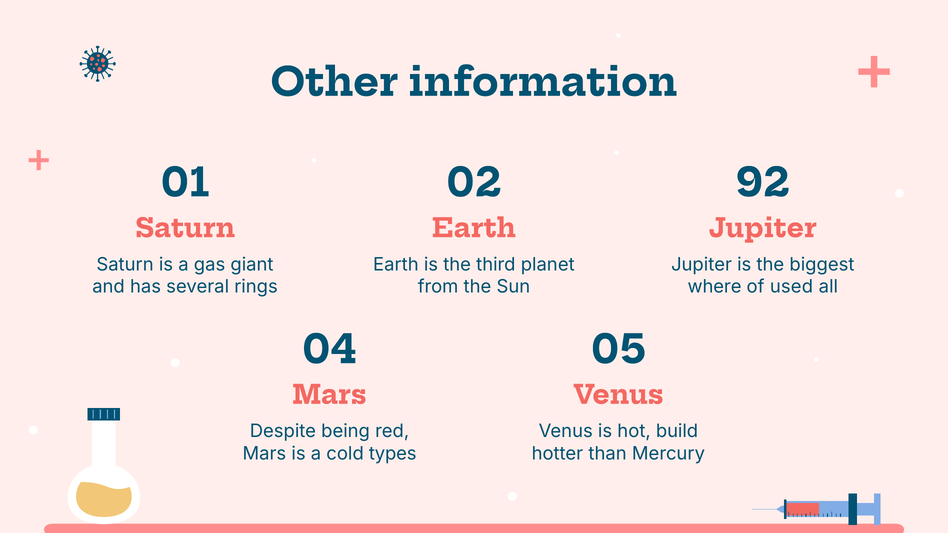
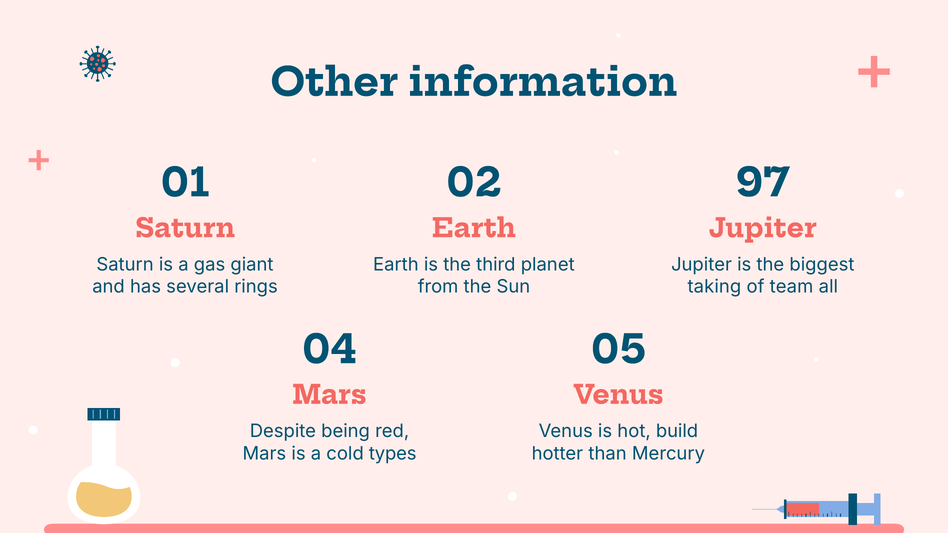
92: 92 -> 97 (763, 183)
where: where -> taking (714, 287)
used: used -> team (792, 287)
